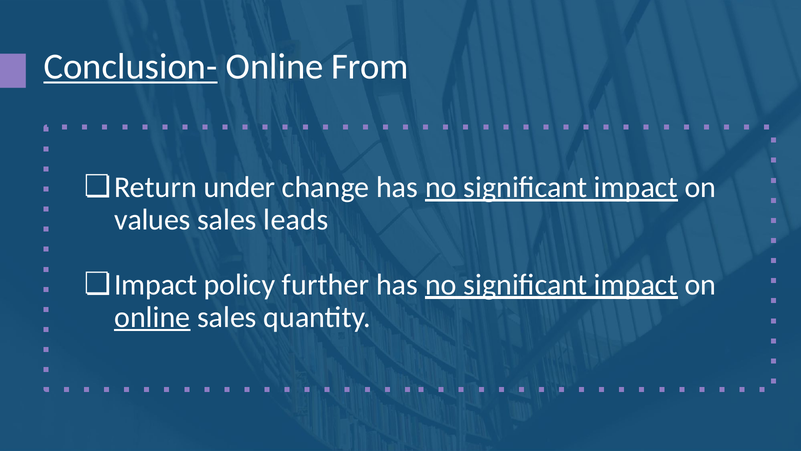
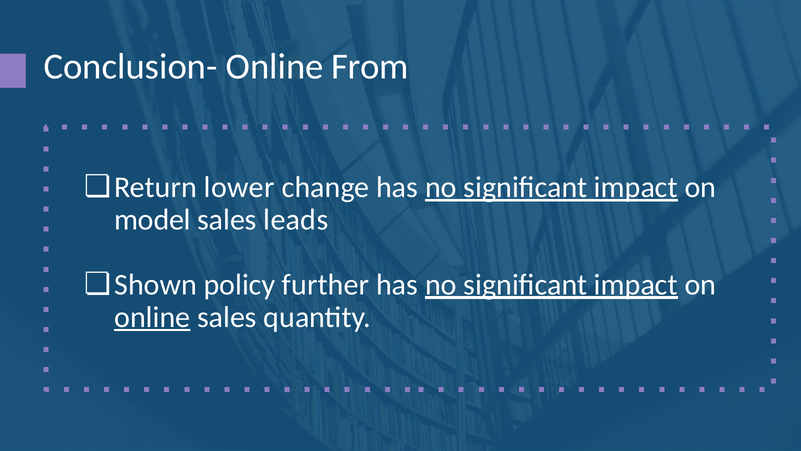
Conclusion- underline: present -> none (130, 67)
under: under -> lower (239, 187)
values: values -> model (152, 220)
Impact: Impact -> Shown (156, 284)
